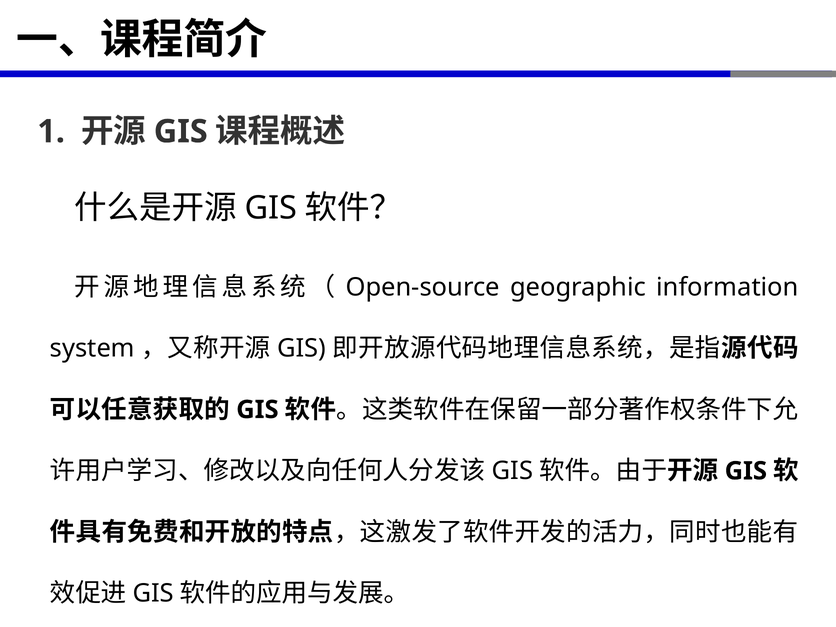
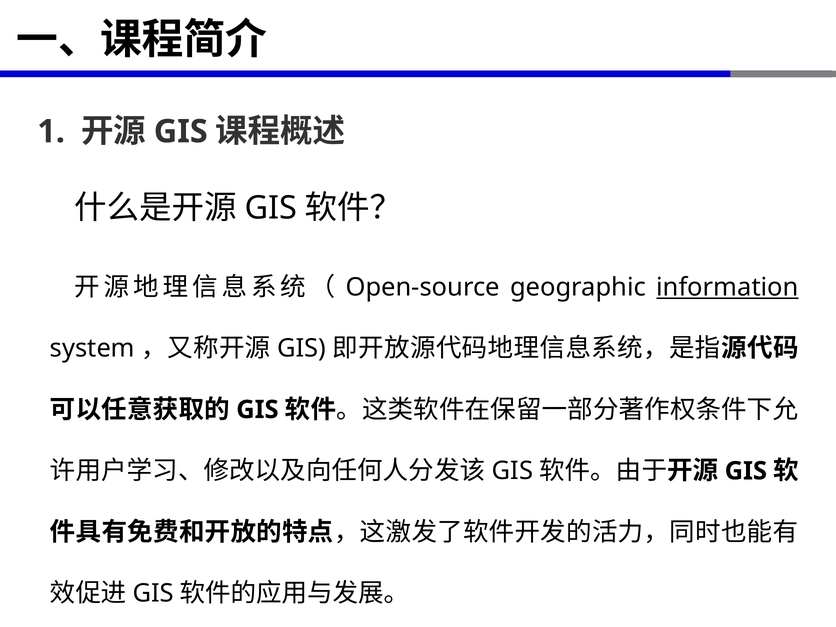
information underline: none -> present (727, 287)
